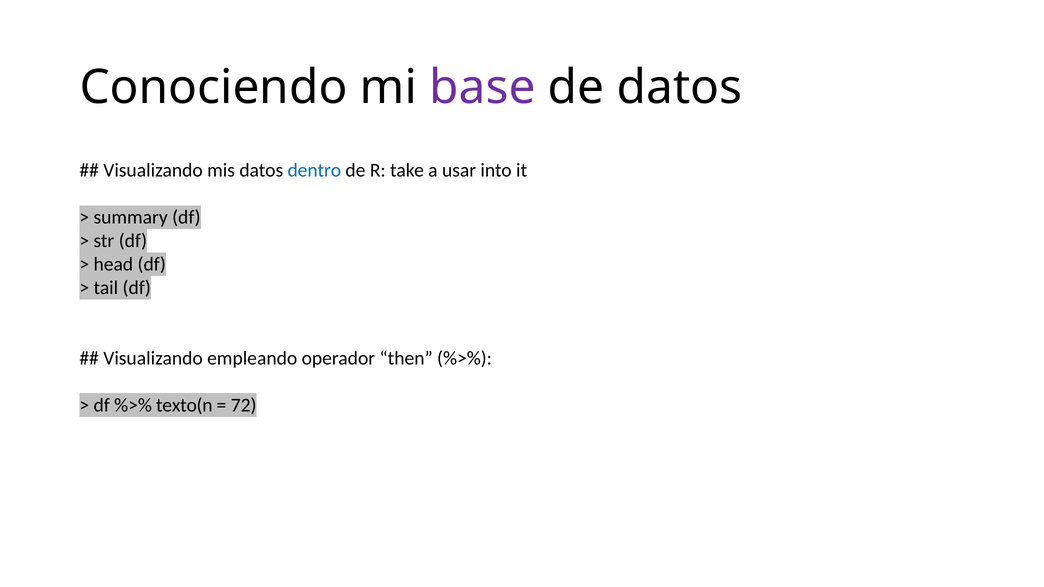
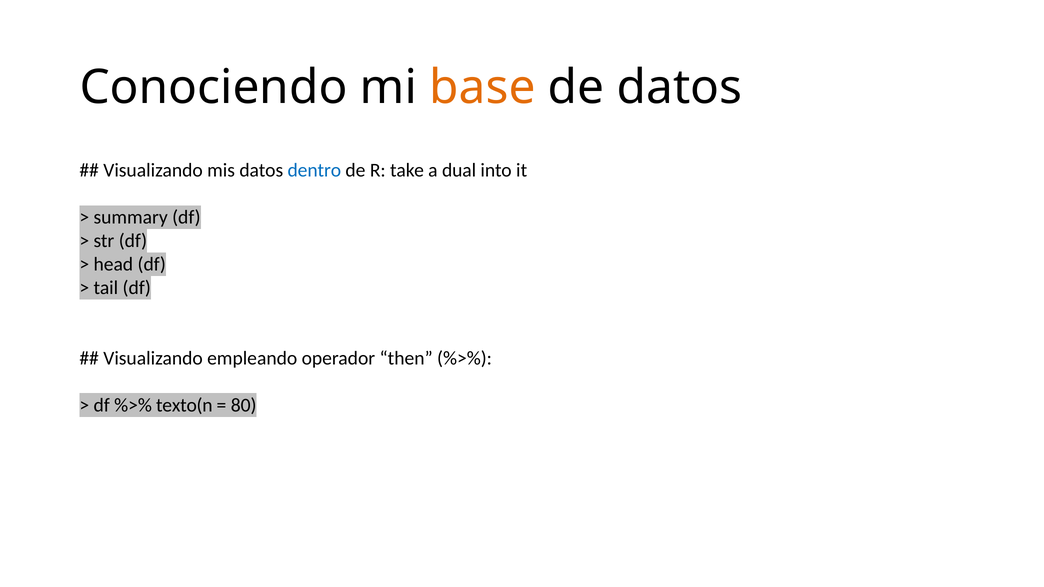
base colour: purple -> orange (482, 88)
usar: usar -> dual (459, 171)
72: 72 -> 80 (244, 406)
